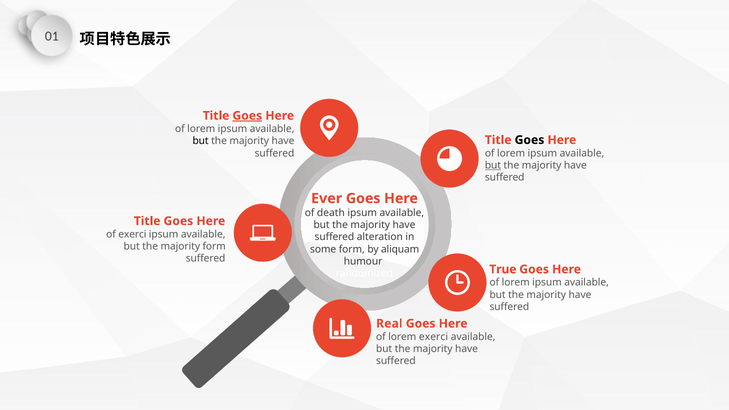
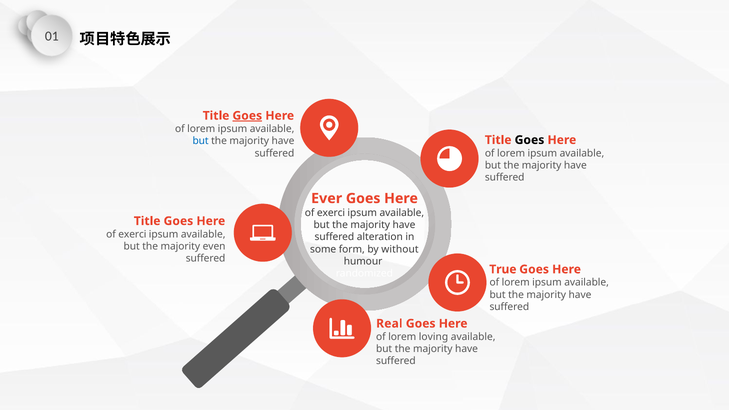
but colour: black -> blue (201, 141)
but underline: present -> none (493, 165)
death: death -> exerci (331, 213)
majority form: form -> even (214, 246)
aliquam: aliquam -> without (400, 249)
lorem exerci: exerci -> loving (433, 337)
